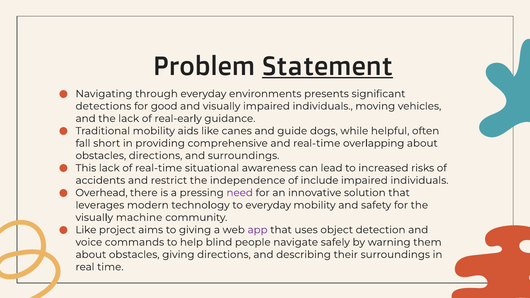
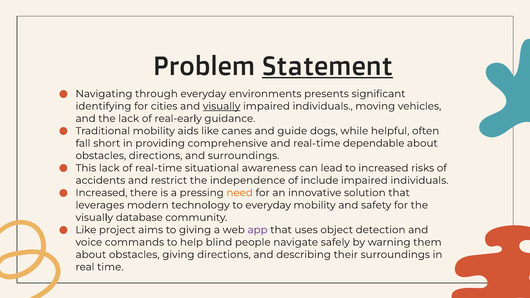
detections: detections -> identifying (103, 106)
good: good -> cities (164, 106)
visually underline: none -> present (222, 106)
overlapping: overlapping -> dependable (374, 143)
Overhead: Overhead -> Increased (101, 193)
need colour: purple -> orange (240, 193)
machine: machine -> database (139, 218)
